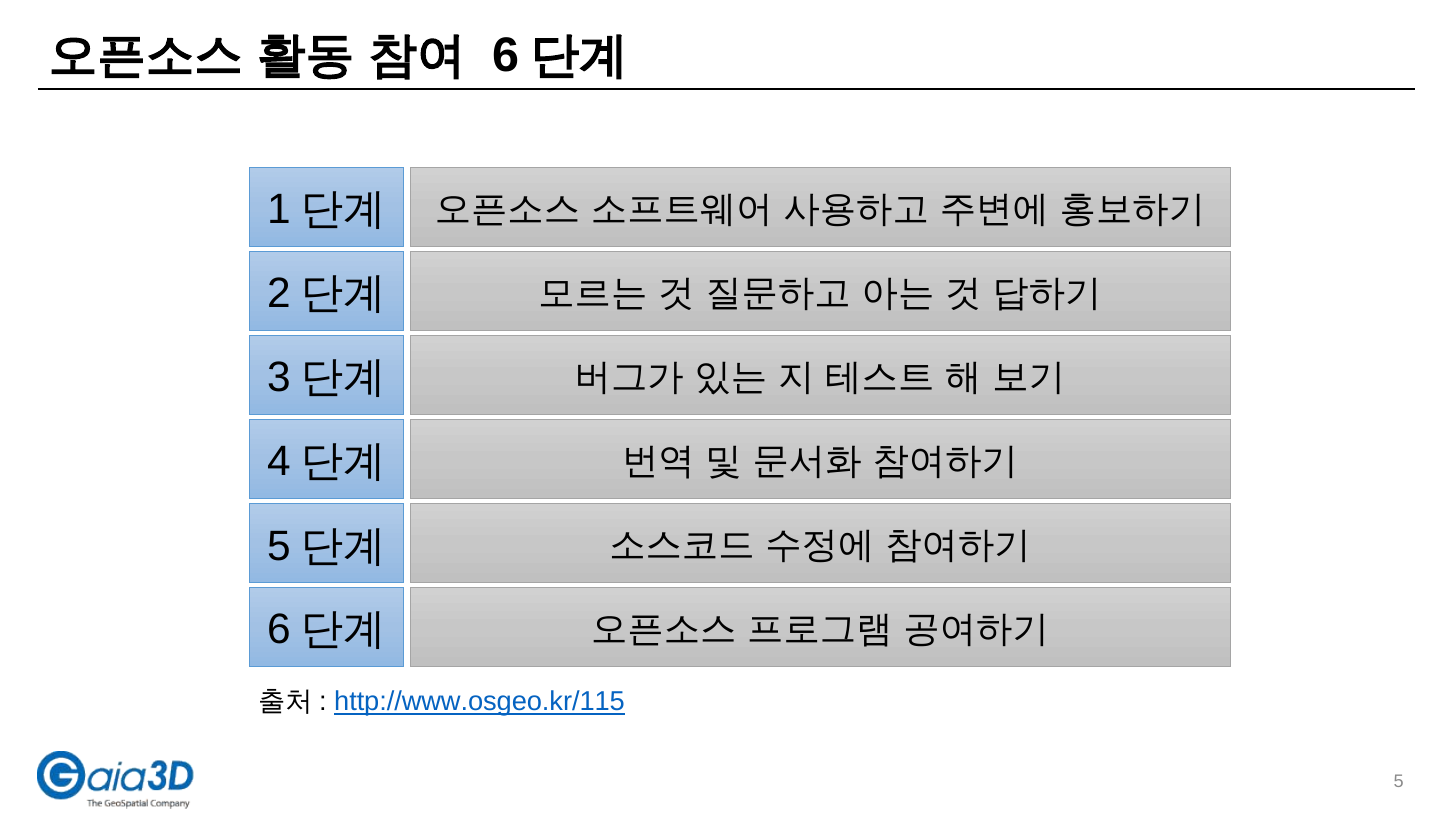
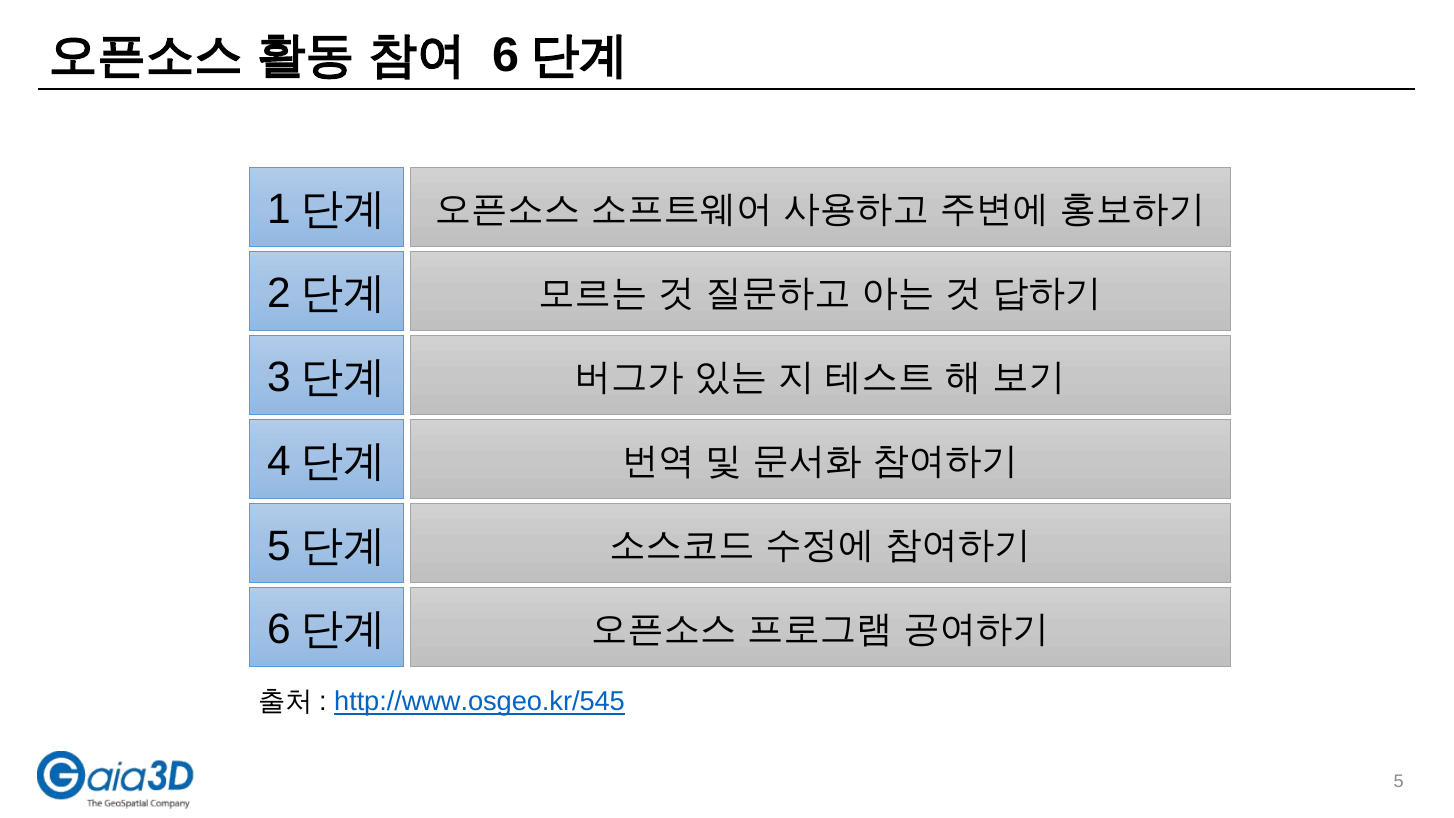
http://www.osgeo.kr/115: http://www.osgeo.kr/115 -> http://www.osgeo.kr/545 (480, 702)
